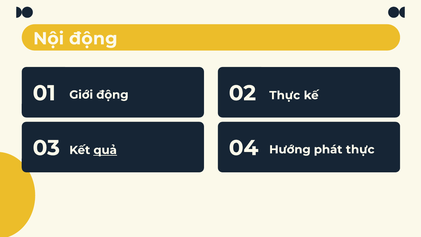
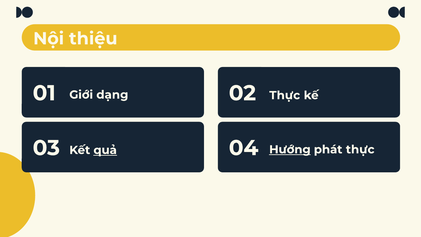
Nội động: động -> thiệu (93, 39)
Giới động: động -> dạng (112, 95)
Hướng underline: none -> present (290, 149)
